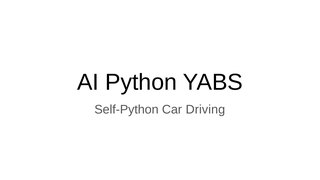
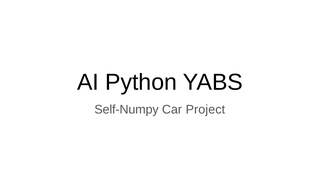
Self-Python: Self-Python -> Self-Numpy (127, 110)
Driving: Driving -> Project (205, 110)
